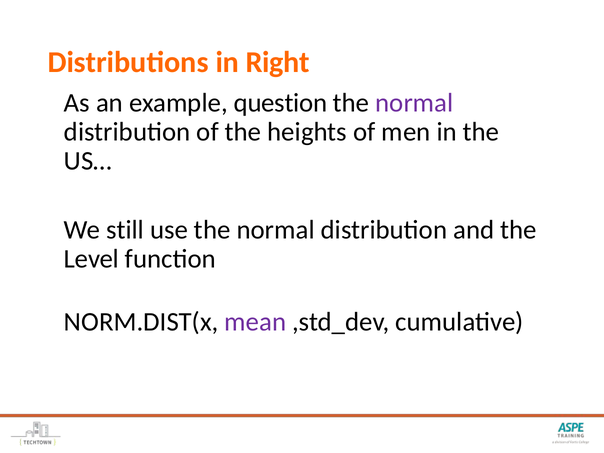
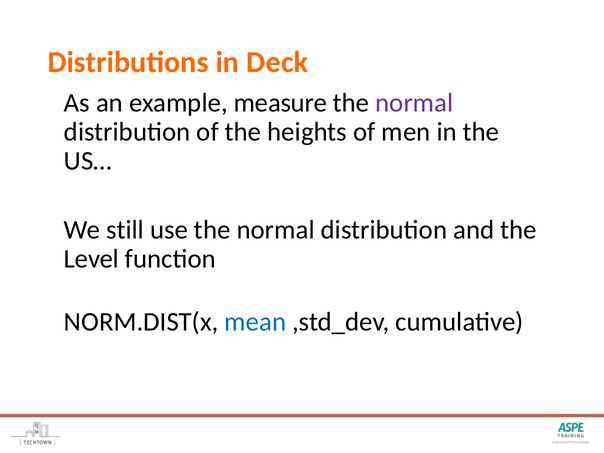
Right: Right -> Deck (277, 62)
question: question -> measure (280, 103)
mean colour: purple -> blue (255, 322)
